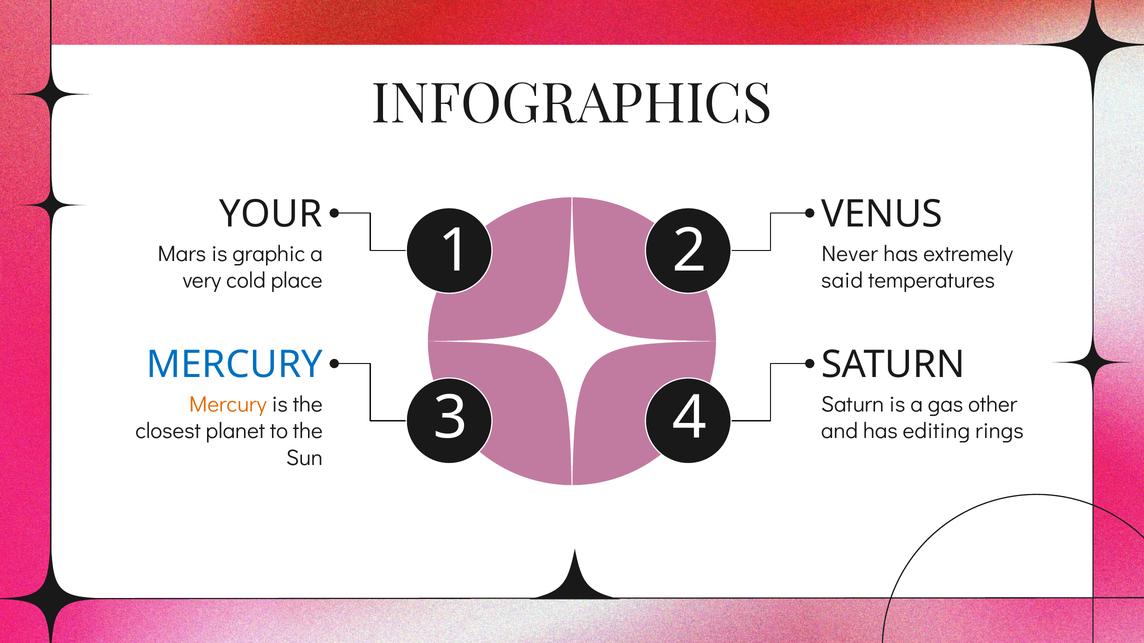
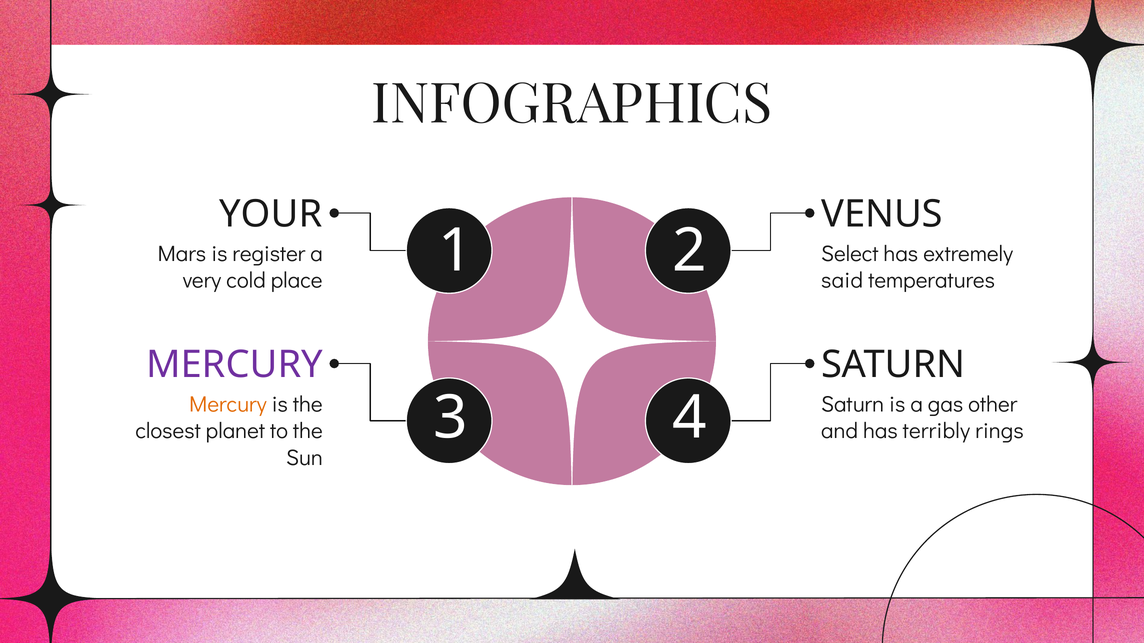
graphic: graphic -> register (269, 254)
Never: Never -> Select (850, 254)
MERCURY colour: blue -> purple (234, 365)
editing: editing -> terribly (936, 431)
